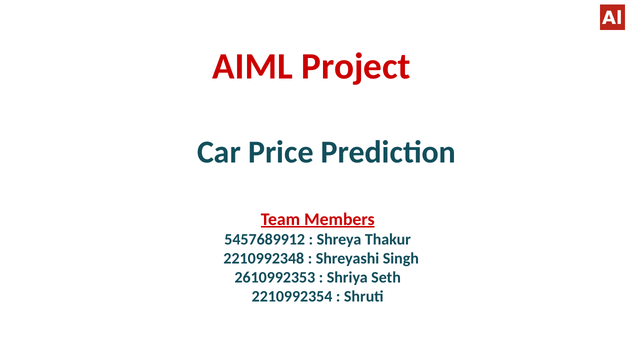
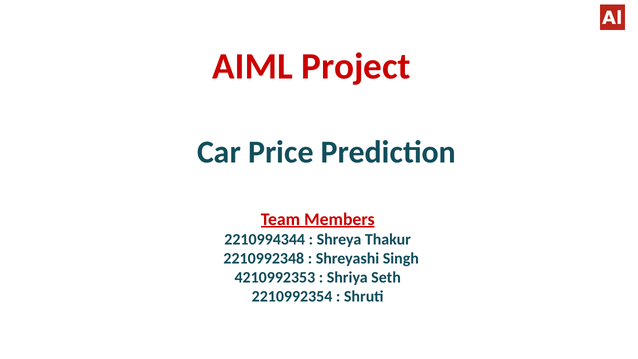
5457689912: 5457689912 -> 2210994344 (265, 239)
2610992353: 2610992353 -> 4210992353 (275, 277)
